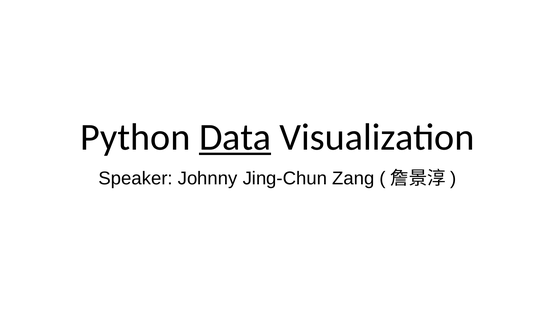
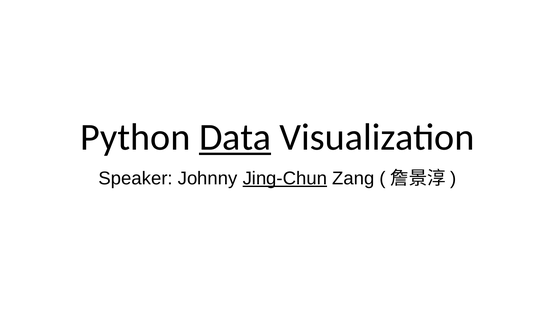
Jing-Chun underline: none -> present (285, 178)
